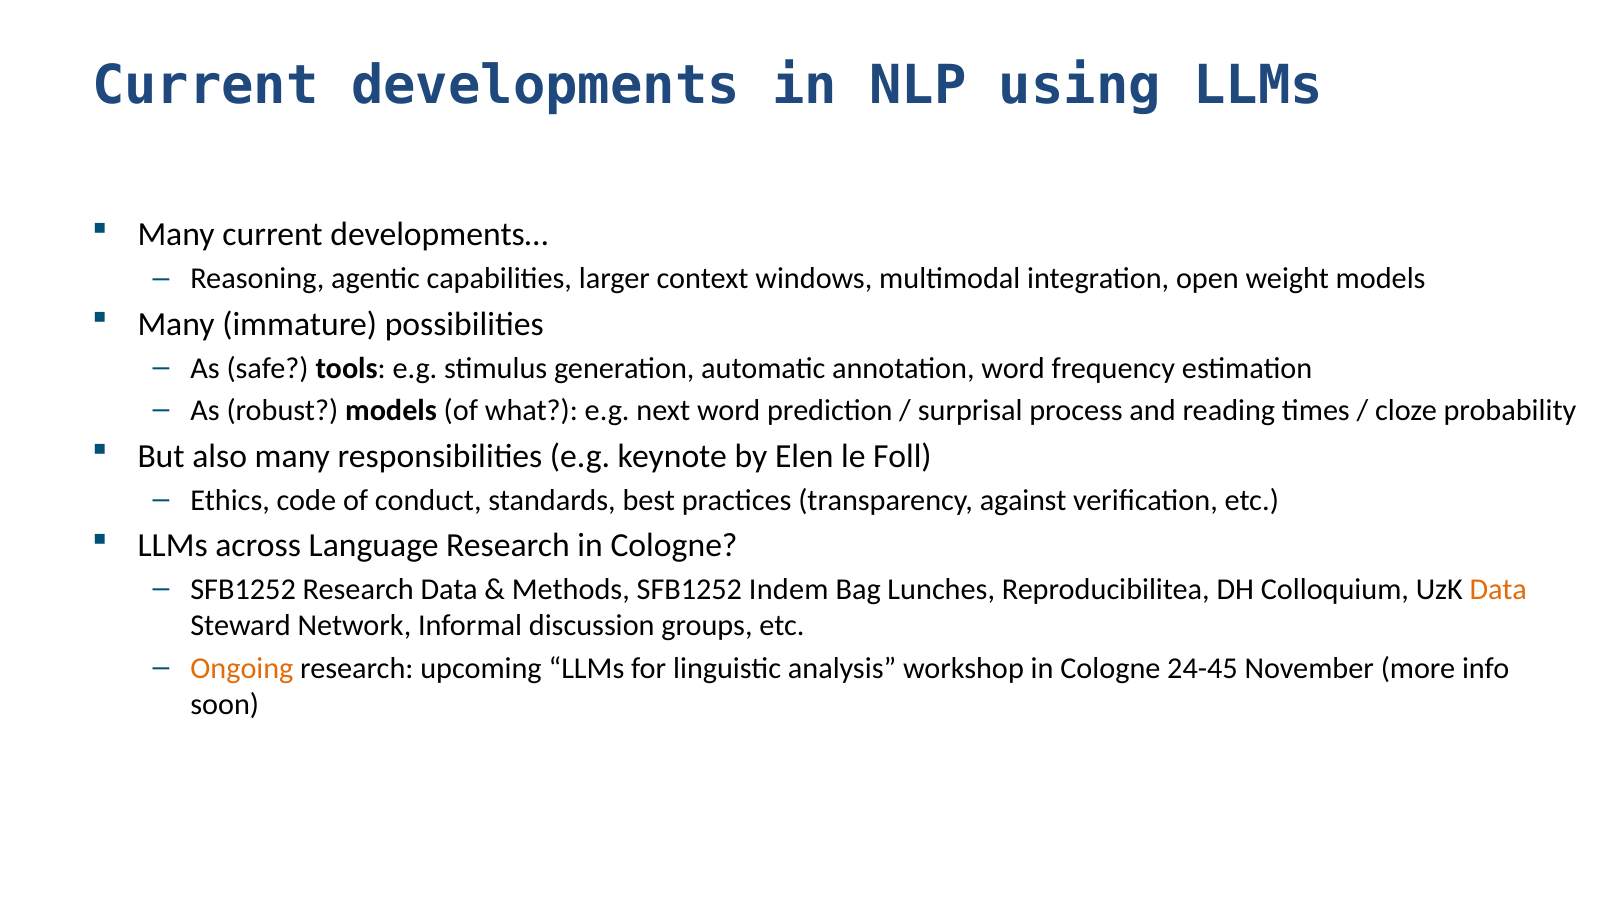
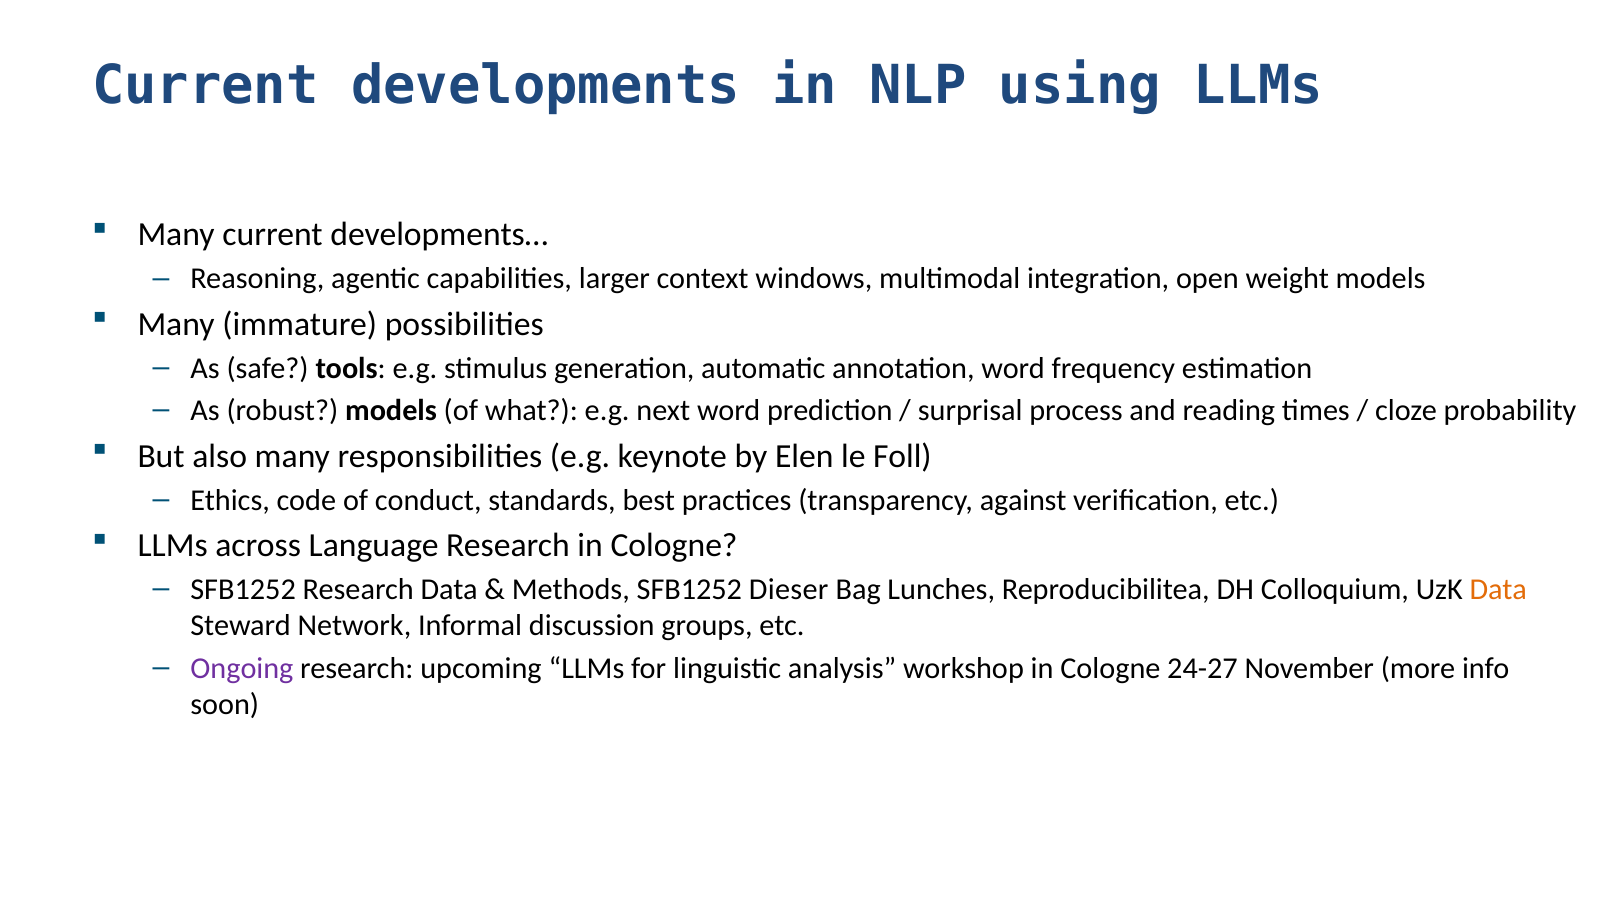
Indem: Indem -> Dieser (789, 589)
Ongoing colour: orange -> purple (242, 668)
24-45: 24-45 -> 24-27 (1202, 668)
